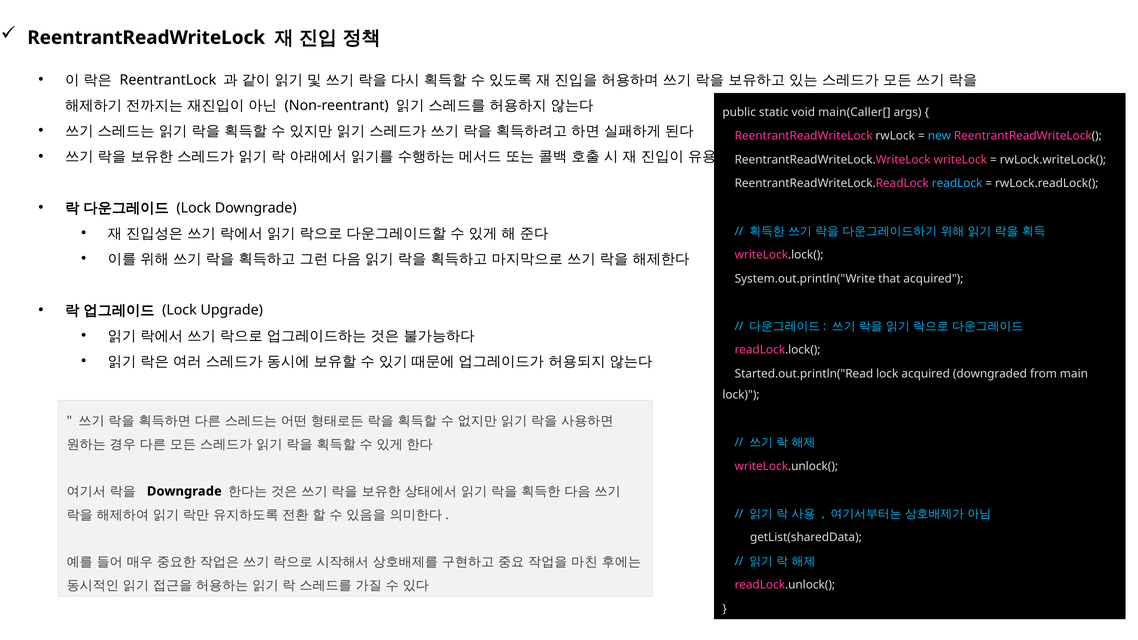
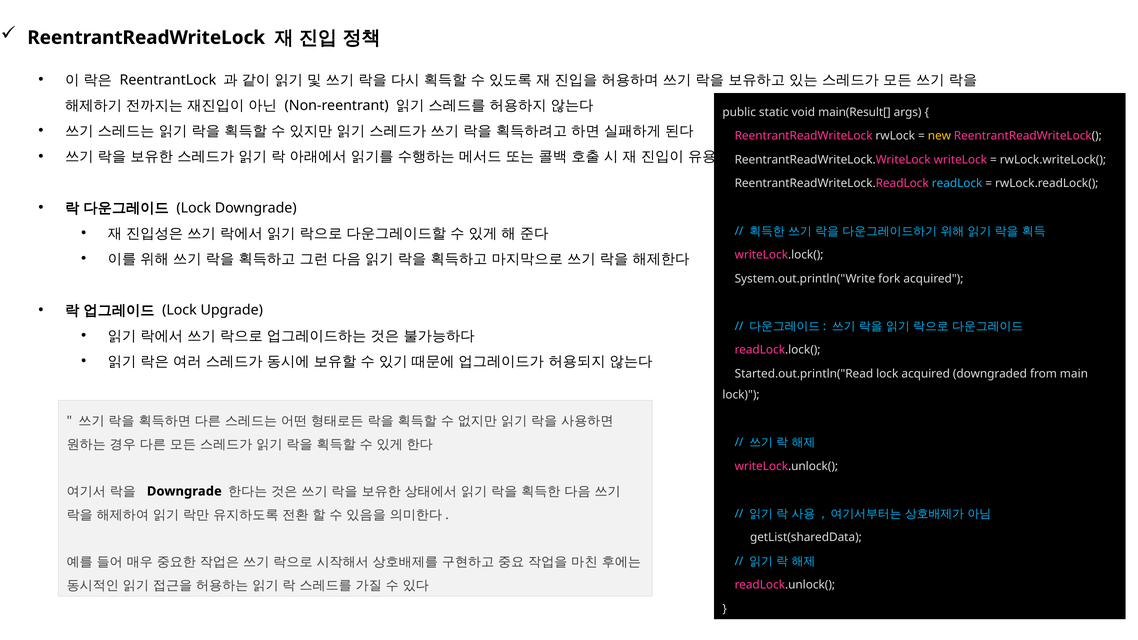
main(Caller[: main(Caller[ -> main(Result[ (854, 112)
new colour: light blue -> yellow (939, 136)
that: that -> fork (889, 279)
